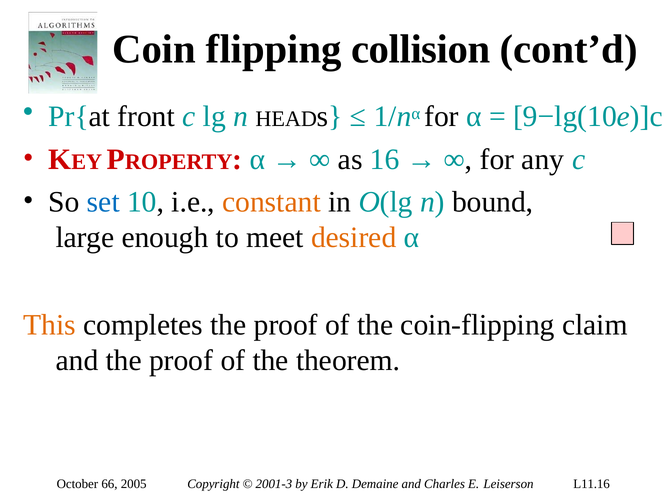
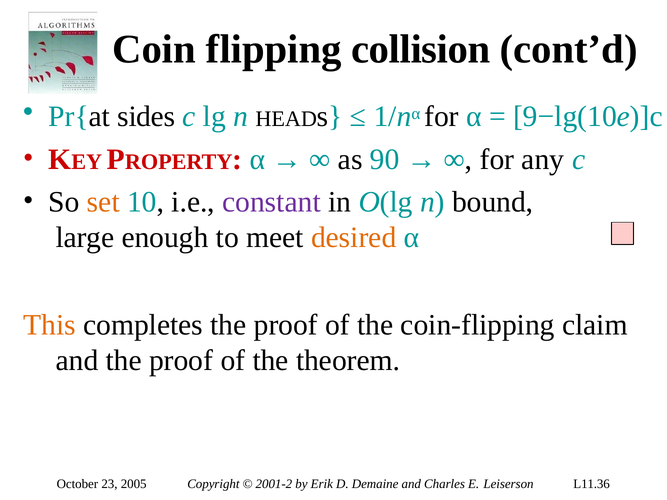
front: front -> sides (146, 117)
16: 16 -> 90 (385, 159)
set colour: blue -> orange (103, 202)
constant colour: orange -> purple (272, 202)
66: 66 -> 23 (109, 484)
2001-3: 2001-3 -> 2001-2 (274, 484)
L11.16: L11.16 -> L11.36 (592, 484)
